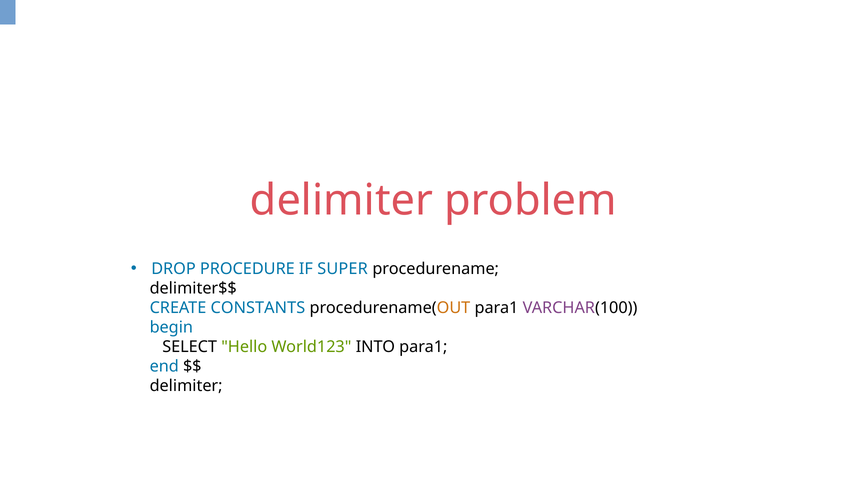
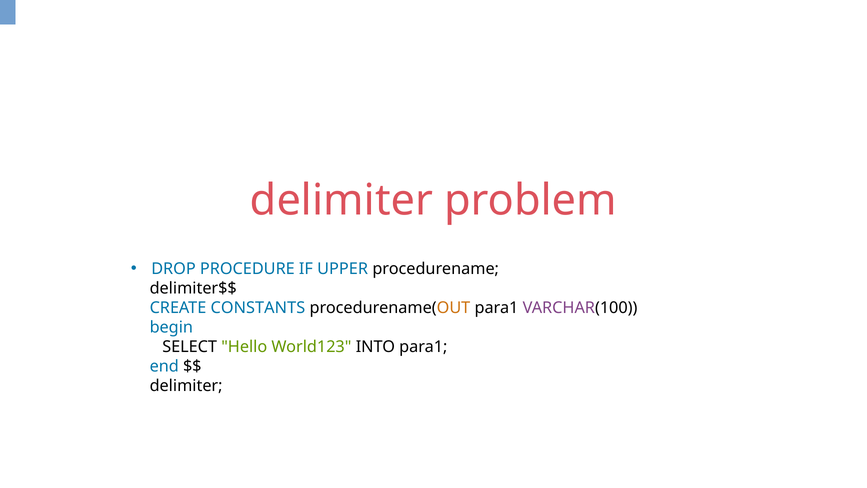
SUPER: SUPER -> UPPER (343, 269)
